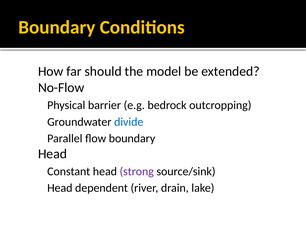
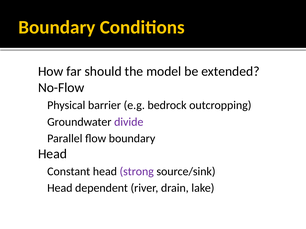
divide colour: blue -> purple (129, 122)
